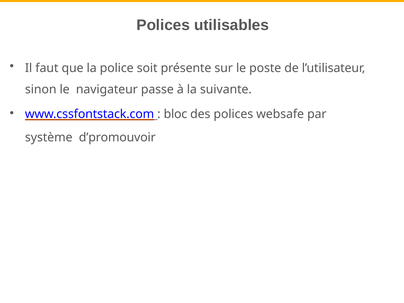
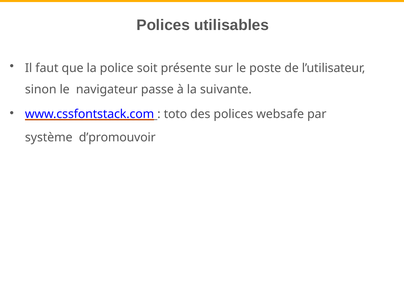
bloc: bloc -> toto (175, 114)
